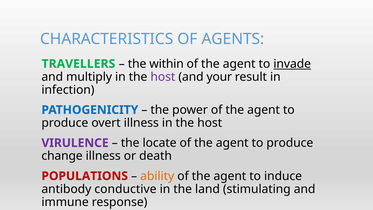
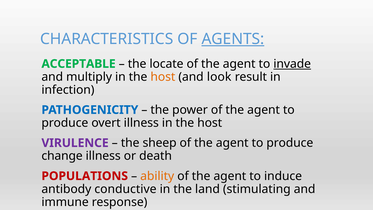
AGENTS underline: none -> present (233, 39)
TRAVELLERS: TRAVELLERS -> ACCEPTABLE (79, 64)
within: within -> locate (166, 64)
host colour: purple -> orange (163, 77)
your: your -> look (219, 77)
locate: locate -> sheep (160, 143)
